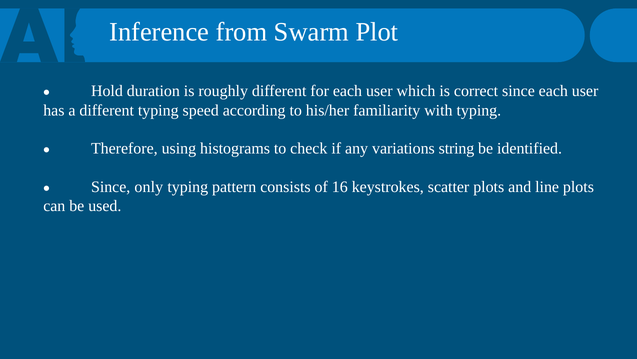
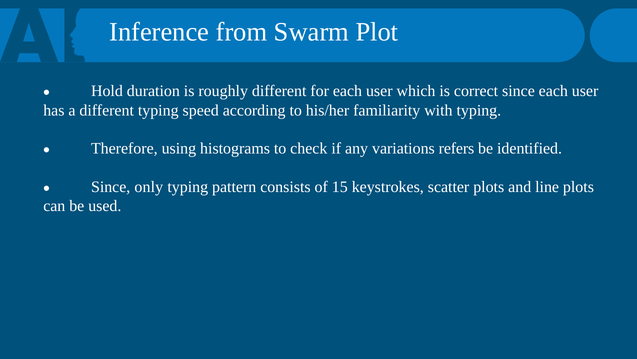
string: string -> refers (456, 148)
16: 16 -> 15 (340, 187)
